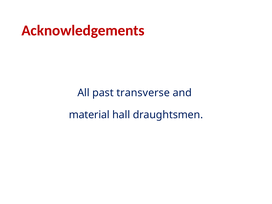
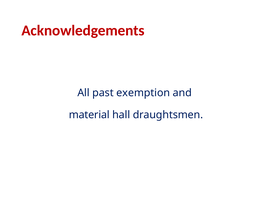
transverse: transverse -> exemption (143, 93)
